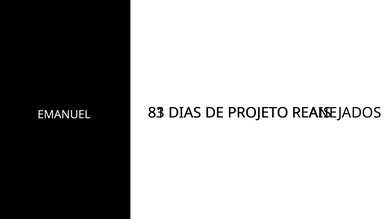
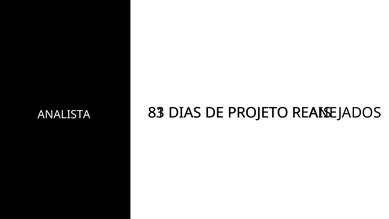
EMANUEL: EMANUEL -> ANALISTA (64, 115)
